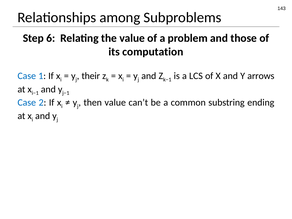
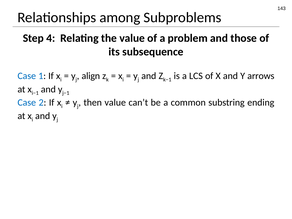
6: 6 -> 4 (51, 38)
computation: computation -> subsequence (153, 52)
their: their -> align (91, 76)
